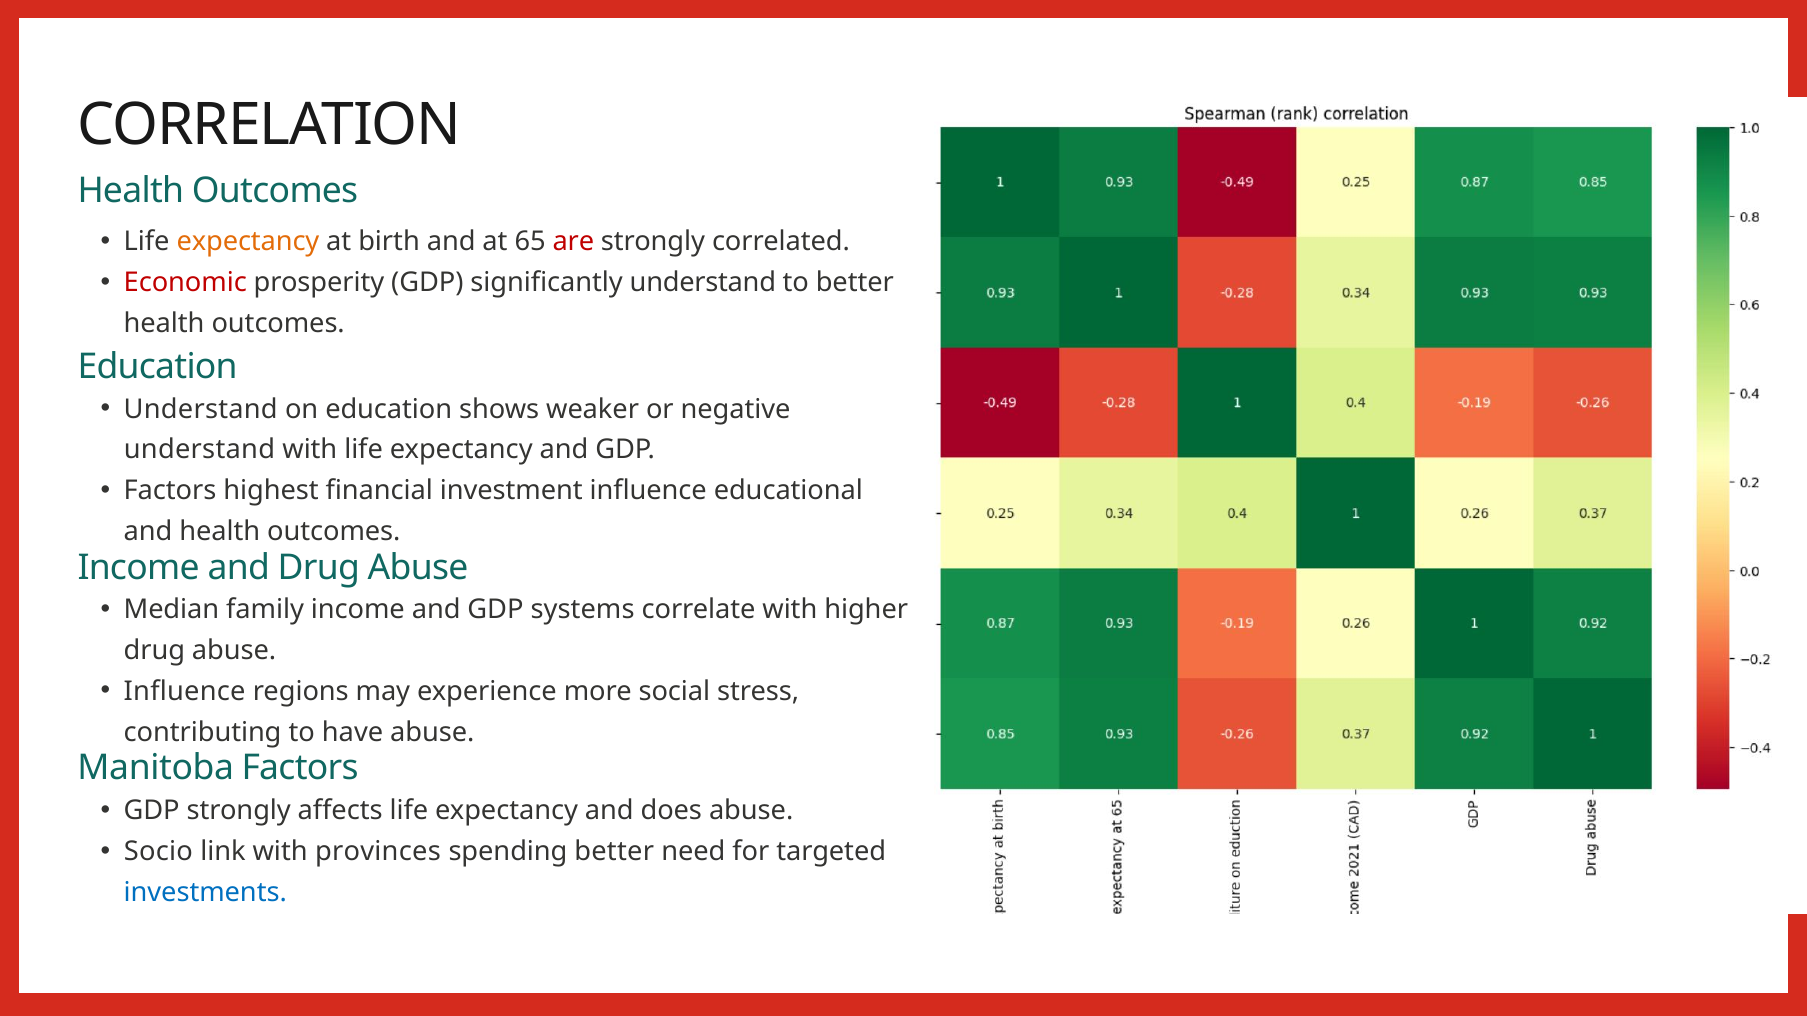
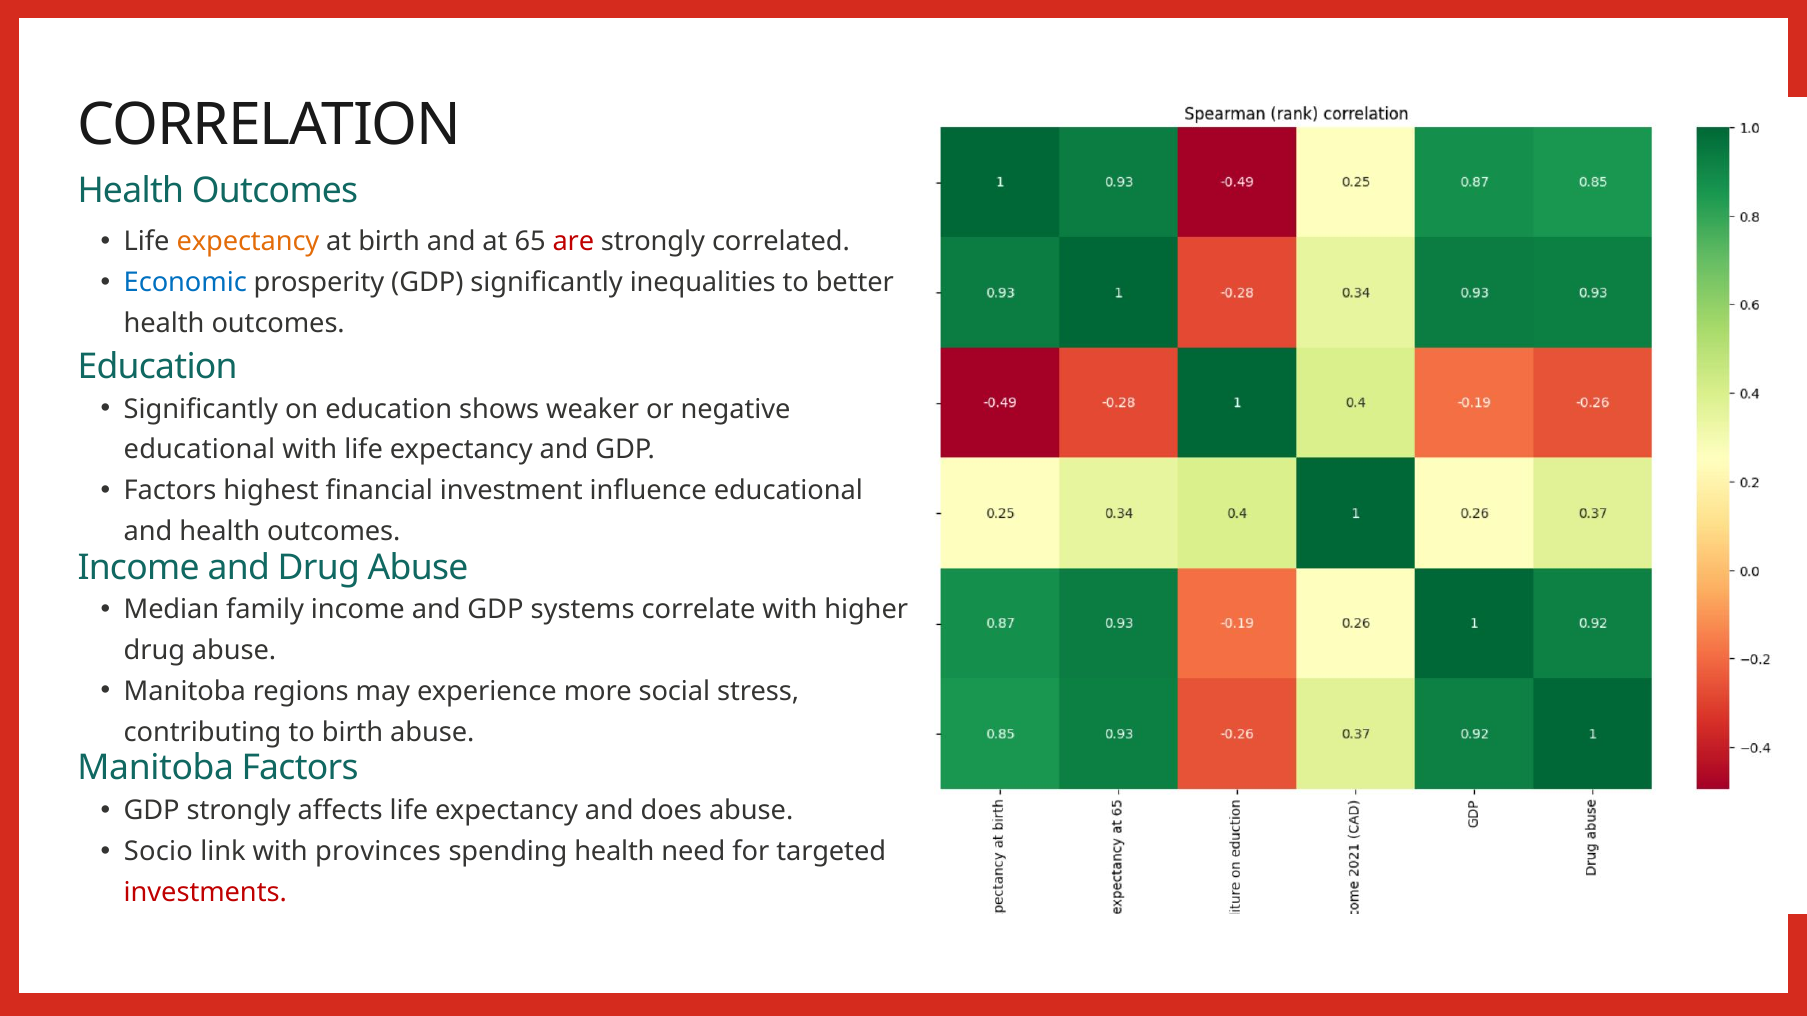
Economic colour: red -> blue (185, 283)
significantly understand: understand -> inequalities (703, 283)
Understand: Understand -> Significantly (201, 409)
understand: understand -> educational (199, 450)
Influence: Influence -> Manitoba (185, 692)
to have: have -> birth (353, 733)
spending better: better -> health (614, 852)
investments colour: blue -> red (205, 893)
